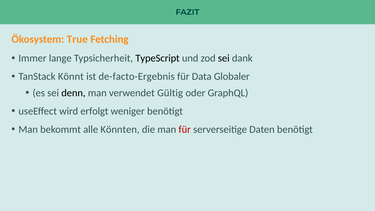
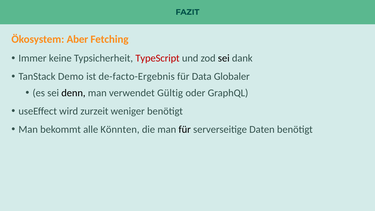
True: True -> Aber (77, 39)
lange: lange -> keine (60, 58)
TypeScript colour: black -> red (158, 58)
Könnt: Könnt -> Demo (71, 77)
erfolgt: erfolgt -> zurzeit (94, 111)
für colour: red -> black (185, 129)
